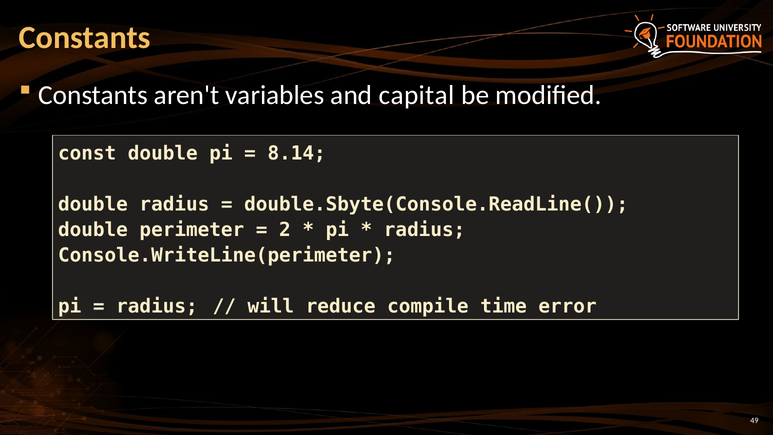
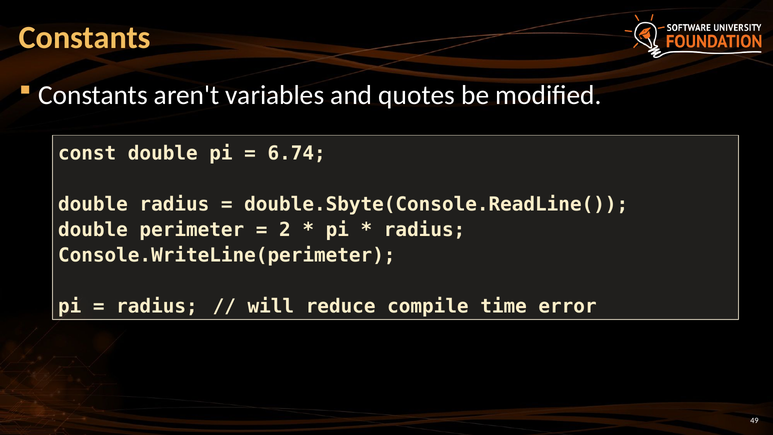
capital: capital -> quotes (417, 95)
8.14: 8.14 -> 6.74 (297, 153)
